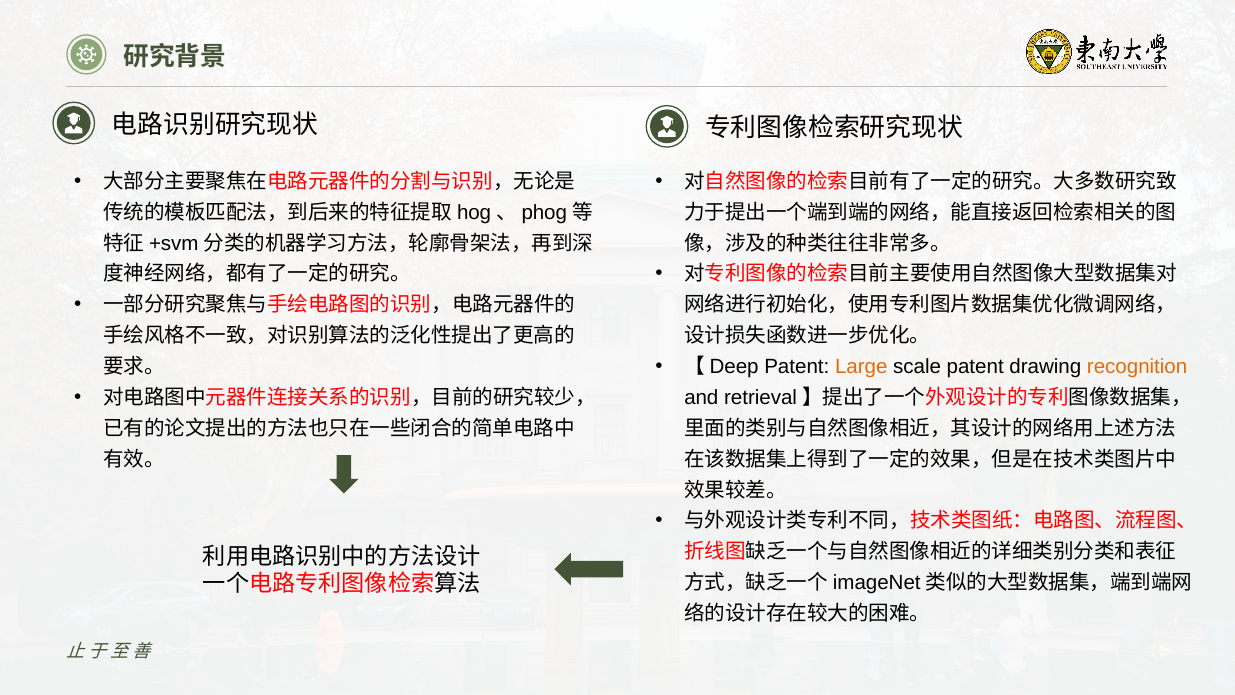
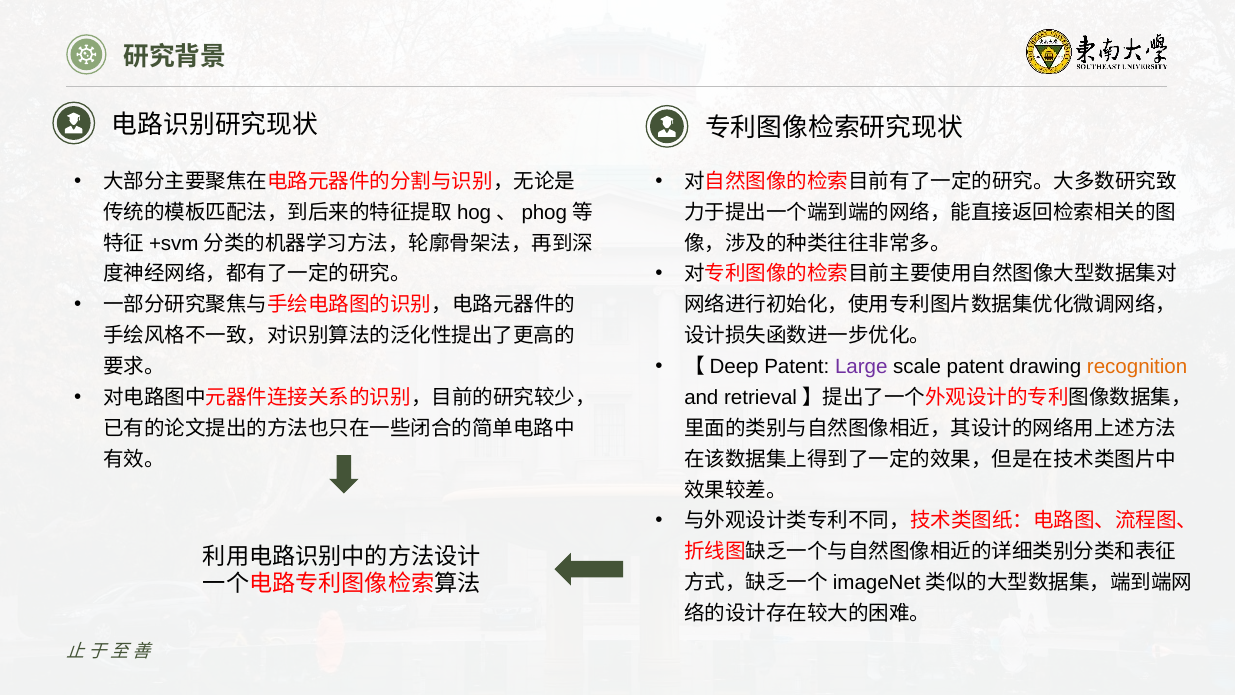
Large colour: orange -> purple (861, 367)
